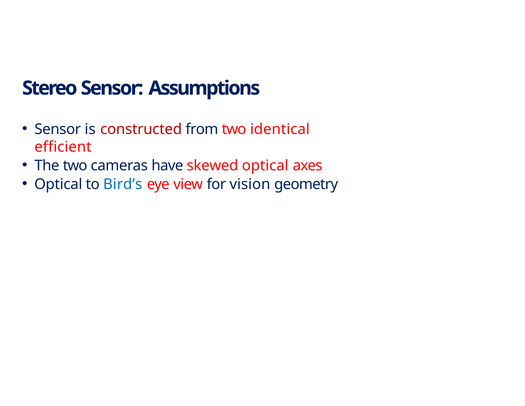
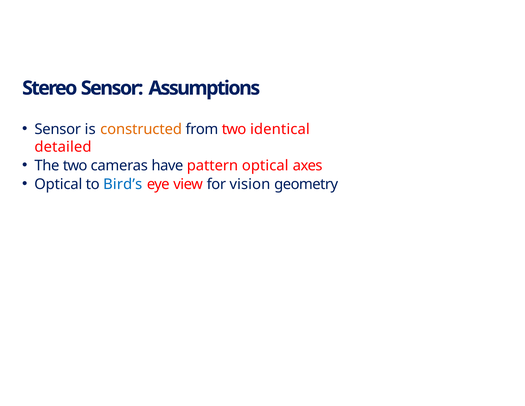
constructed colour: red -> orange (141, 129)
efficient: efficient -> detailed (63, 147)
skewed: skewed -> pattern (212, 165)
